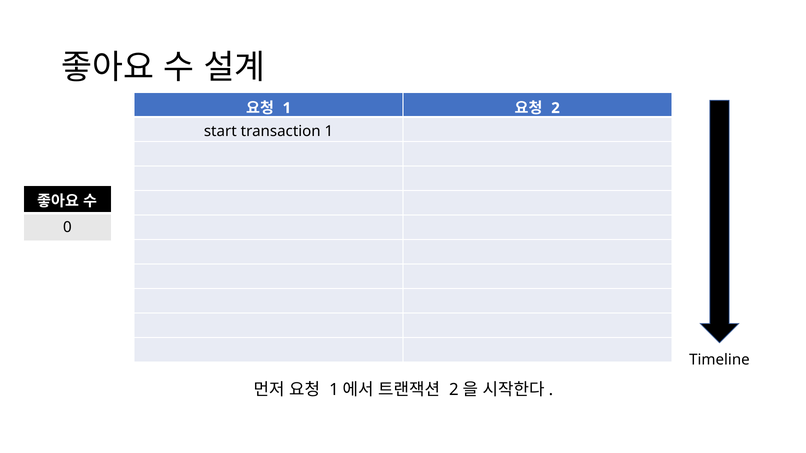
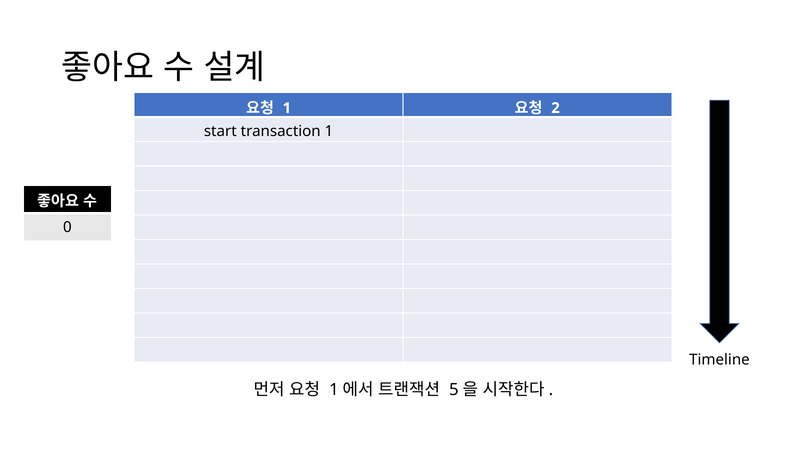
2: 2 -> 5 (454, 390)
